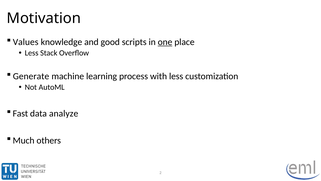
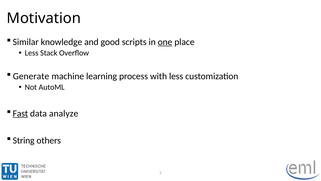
Values: Values -> Similar (26, 42)
Fast underline: none -> present (20, 113)
Much: Much -> String (24, 140)
